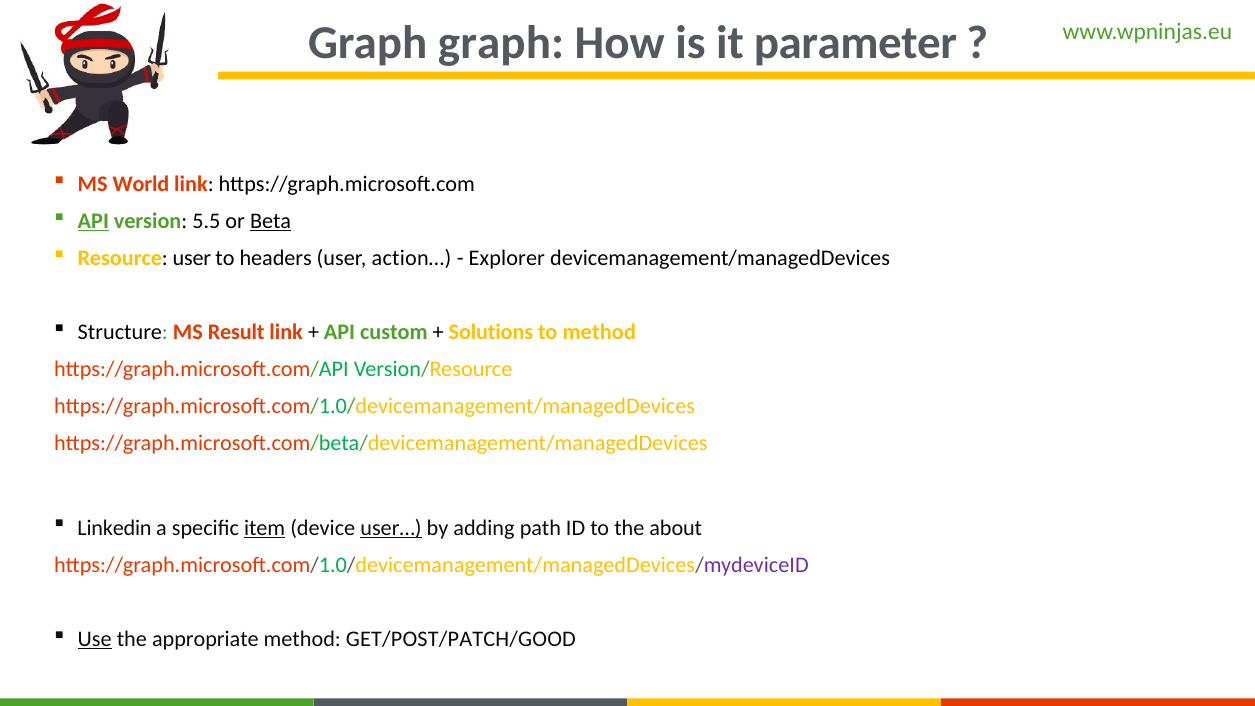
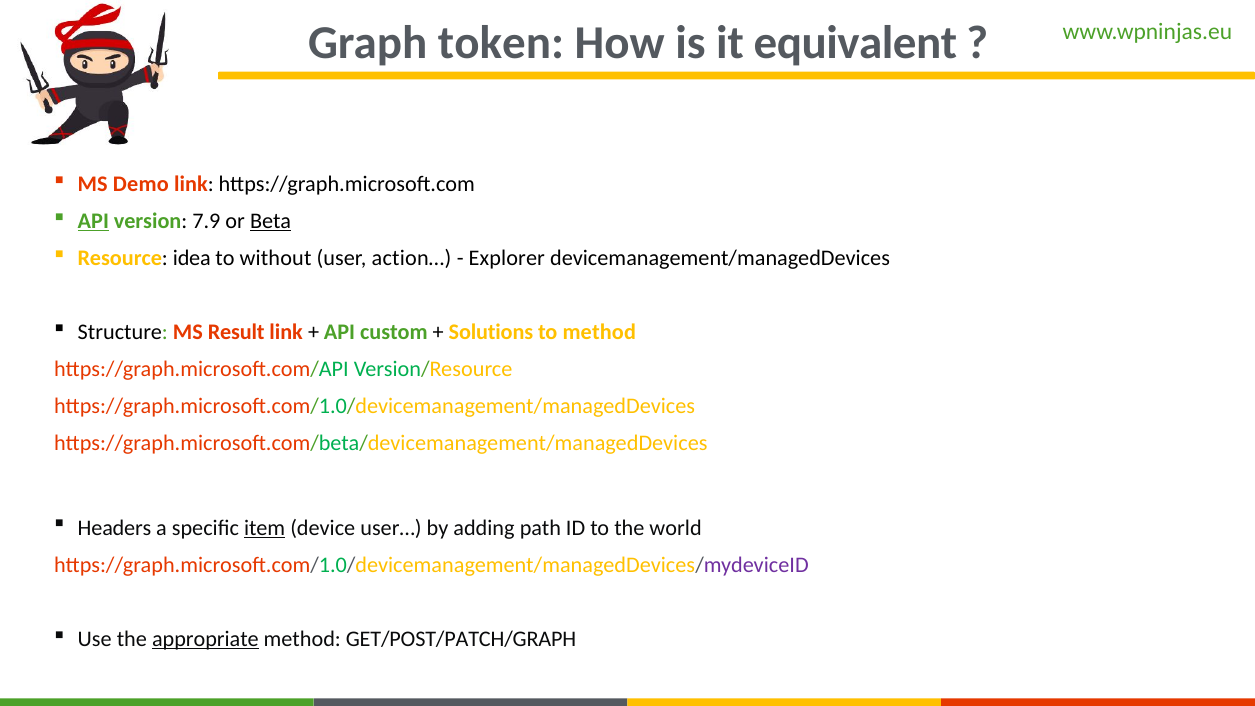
Graph graph: graph -> token (501, 43)
parameter: parameter -> equivalent (855, 43)
World: World -> Demo (141, 184)
5.5: 5.5 -> 7.9 (206, 221)
Resource user: user -> idea (192, 258)
headers: headers -> without (276, 258)
Linkedin: Linkedin -> Headers (115, 528)
user… underline: present -> none (391, 528)
about: about -> world (676, 528)
Use underline: present -> none (95, 639)
appropriate underline: none -> present (205, 639)
GET/POST/PATCH/GOOD: GET/POST/PATCH/GOOD -> GET/POST/PATCH/GRAPH (461, 639)
